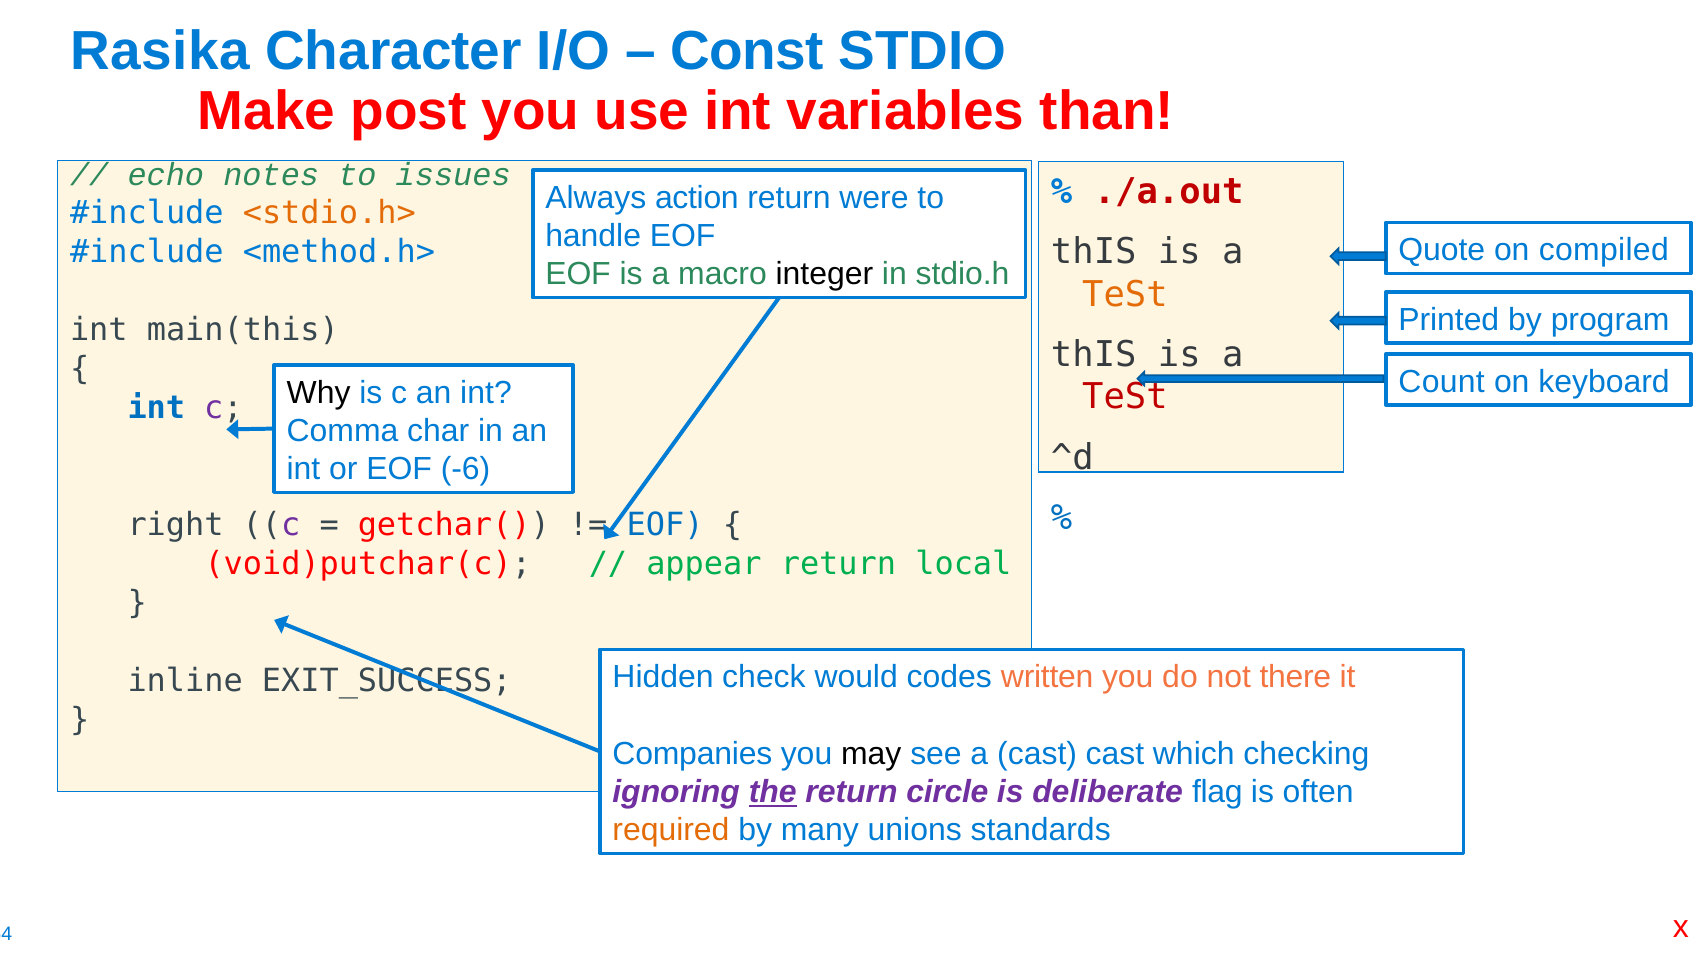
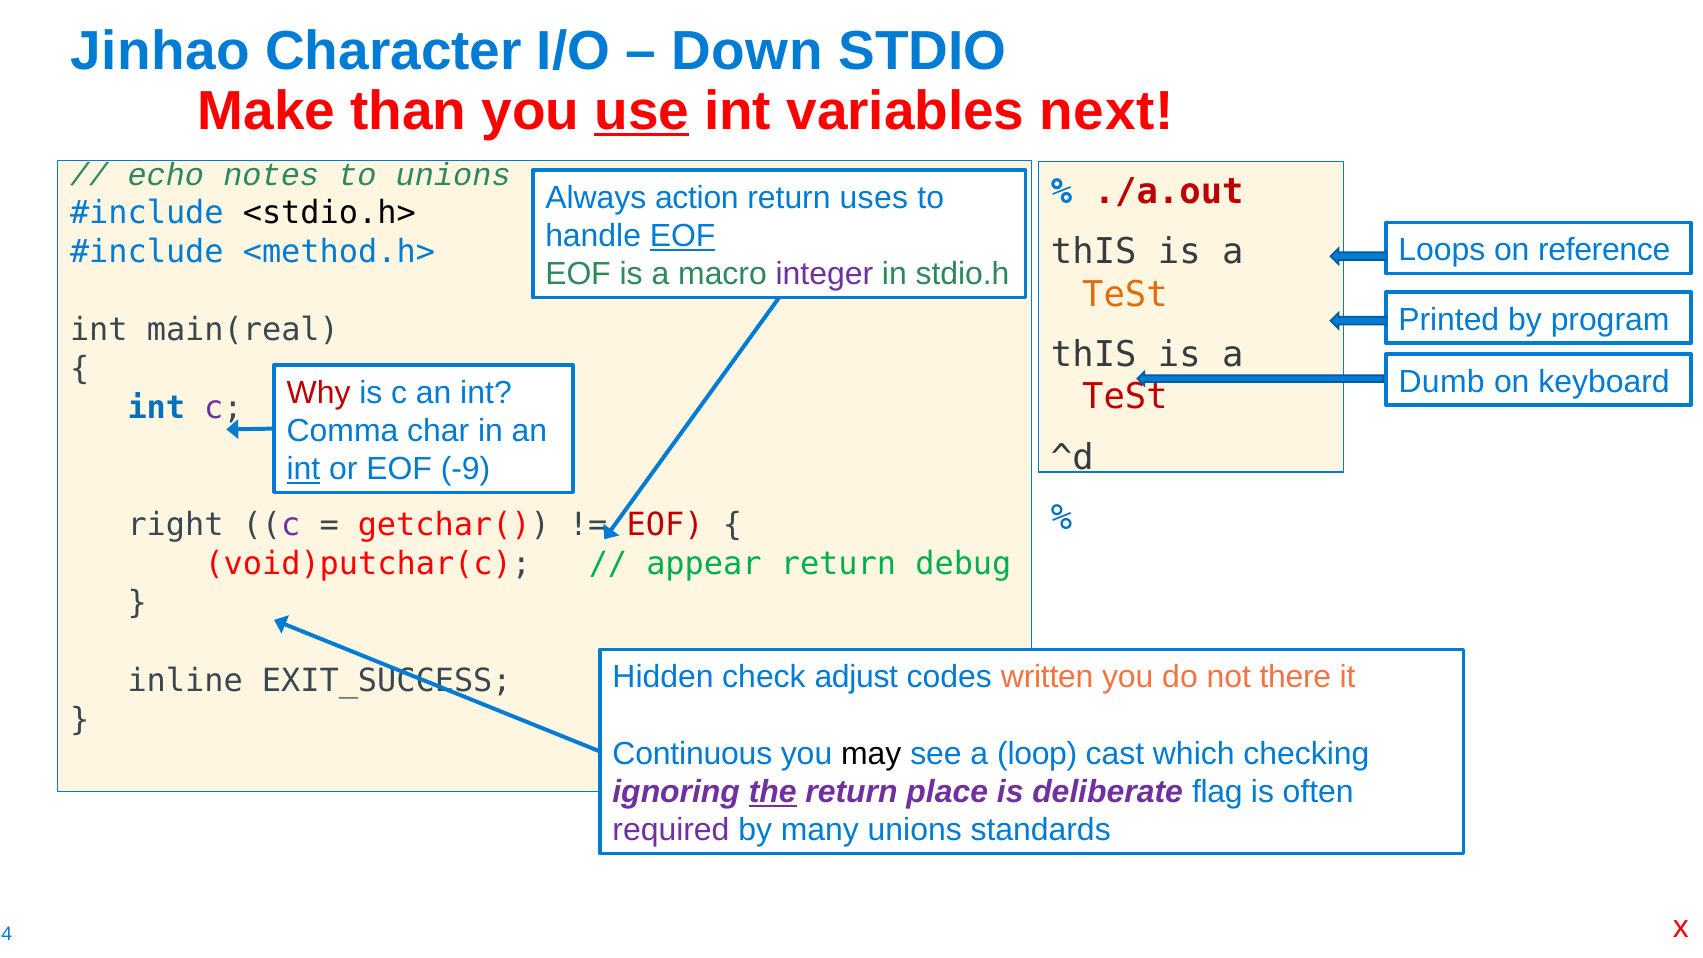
Rasika: Rasika -> Jinhao (160, 51)
Const: Const -> Down (747, 51)
post: post -> than (408, 111)
use underline: none -> present (642, 111)
than: than -> next (1107, 111)
to issues: issues -> unions (453, 174)
were: were -> uses (874, 198)
<stdio.h> colour: orange -> black (329, 213)
EOF underline: none -> present (683, 236)
Quote: Quote -> Loops (1442, 250)
compiled: compiled -> reference (1604, 250)
integer colour: black -> purple (824, 274)
main(this: main(this -> main(real (243, 330)
Count: Count -> Dumb (1442, 382)
Why colour: black -> red (319, 392)
int underline: none -> present (303, 469)
-6: -6 -> -9 (466, 469)
EOF colour: blue -> red (665, 525)
local: local -> debug (963, 564)
would: would -> adjust (856, 677)
Companies: Companies -> Continuous (692, 754)
a cast: cast -> loop (1037, 754)
circle: circle -> place (947, 792)
required colour: orange -> purple (671, 830)
